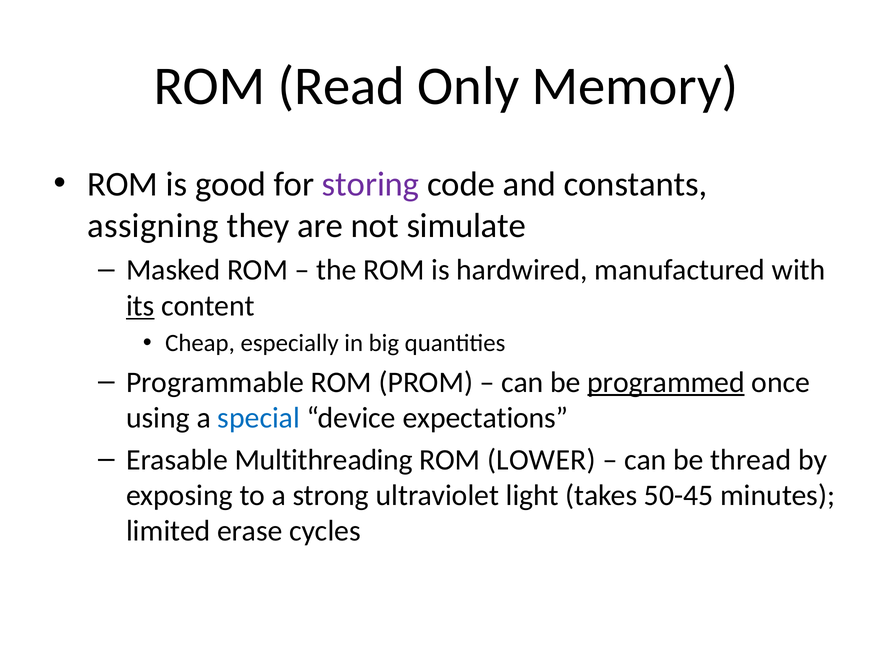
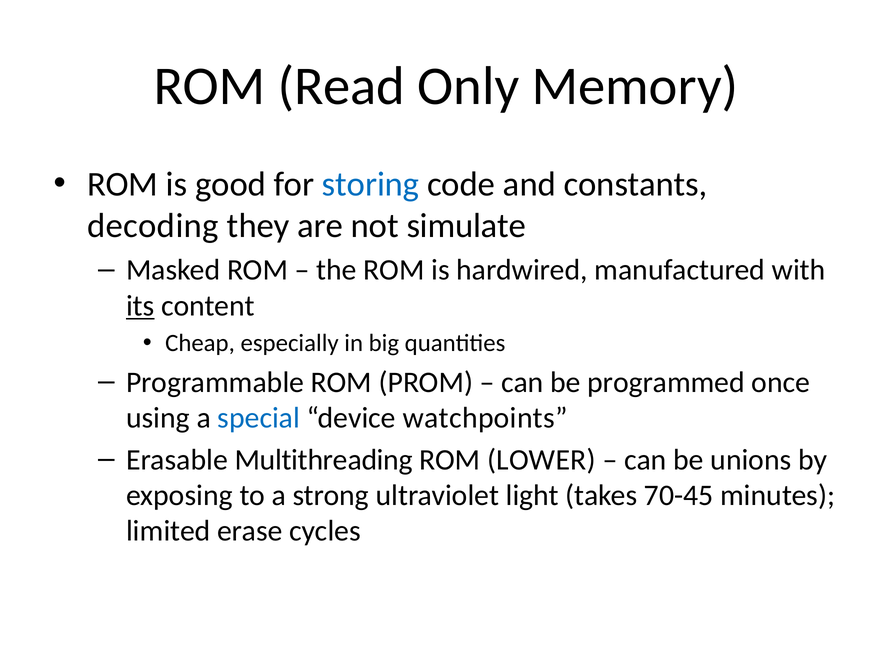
storing colour: purple -> blue (371, 184)
assigning: assigning -> decoding (153, 226)
programmed underline: present -> none (666, 382)
expectations: expectations -> watchpoints (485, 418)
thread: thread -> unions (751, 460)
50-45: 50-45 -> 70-45 (679, 495)
